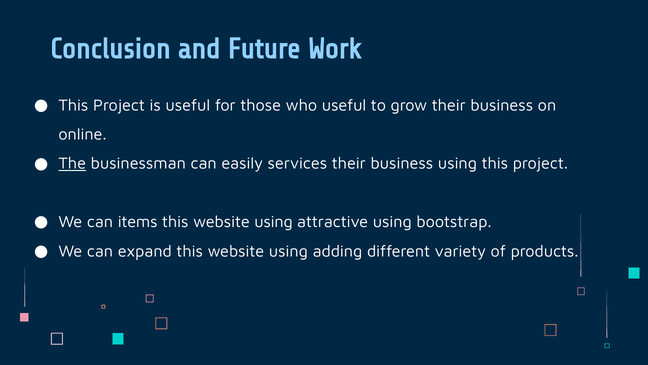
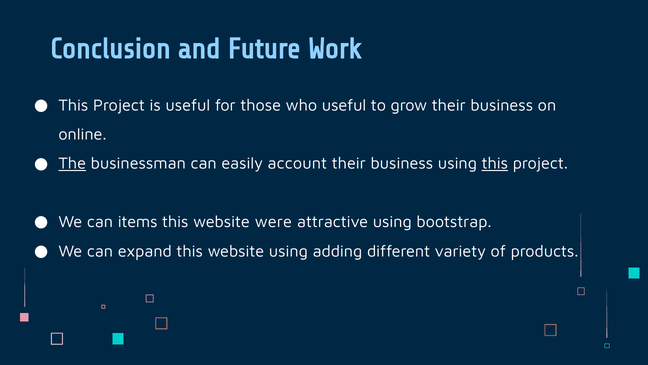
services: services -> account (297, 163)
this underline: none -> present (495, 163)
using: using -> were (273, 222)
